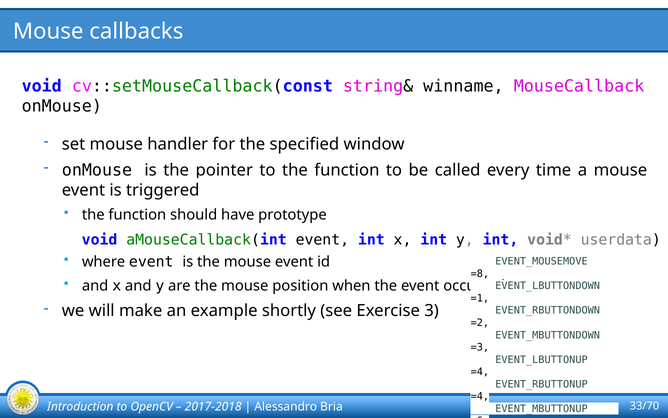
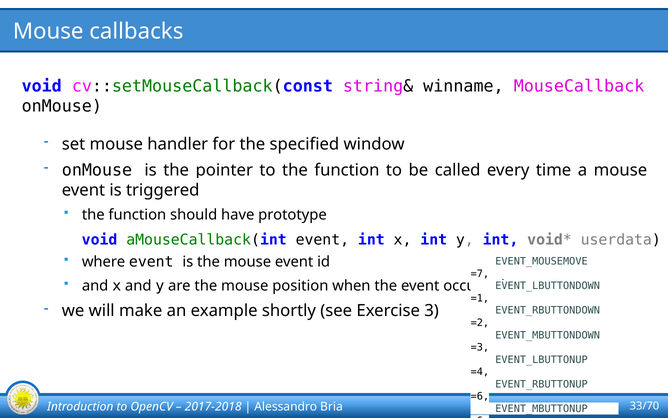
=8: =8 -> =7 (480, 273)
=4: =4 -> =6 (480, 396)
